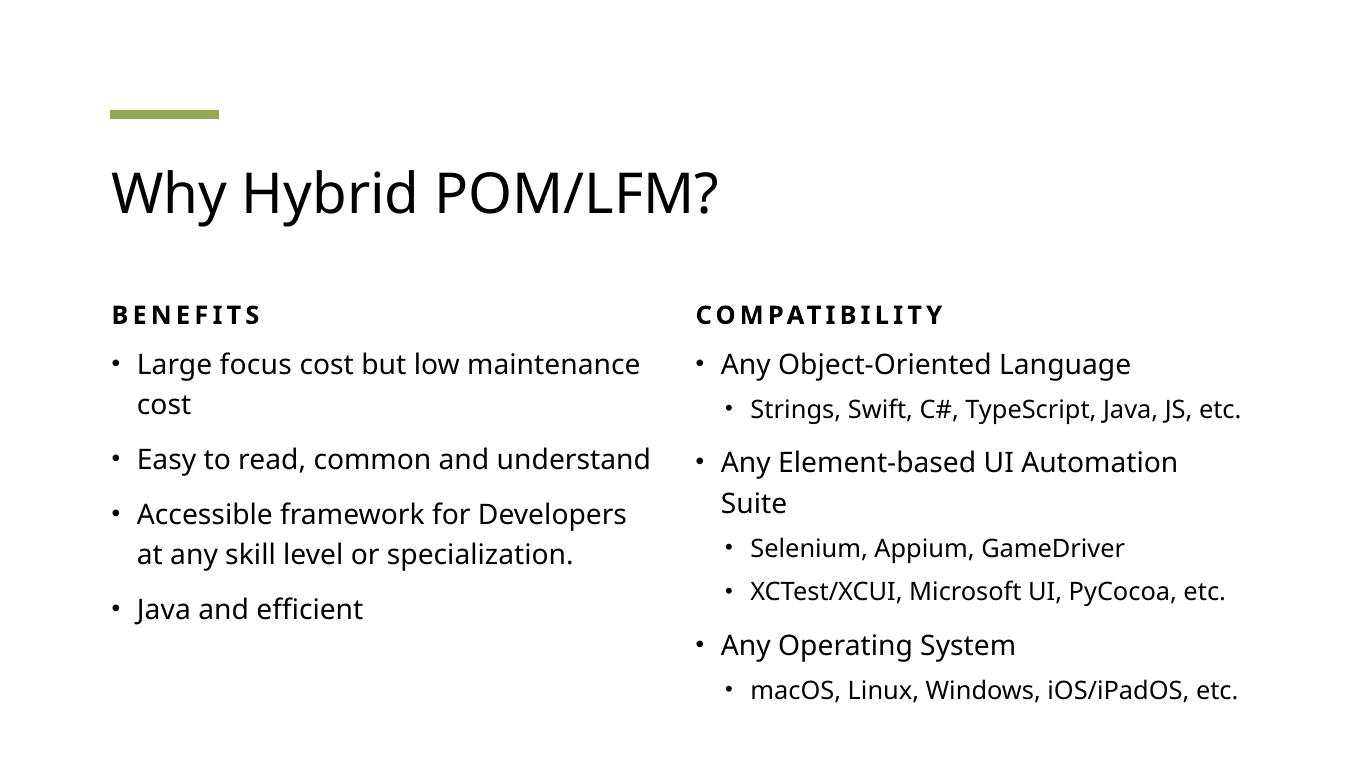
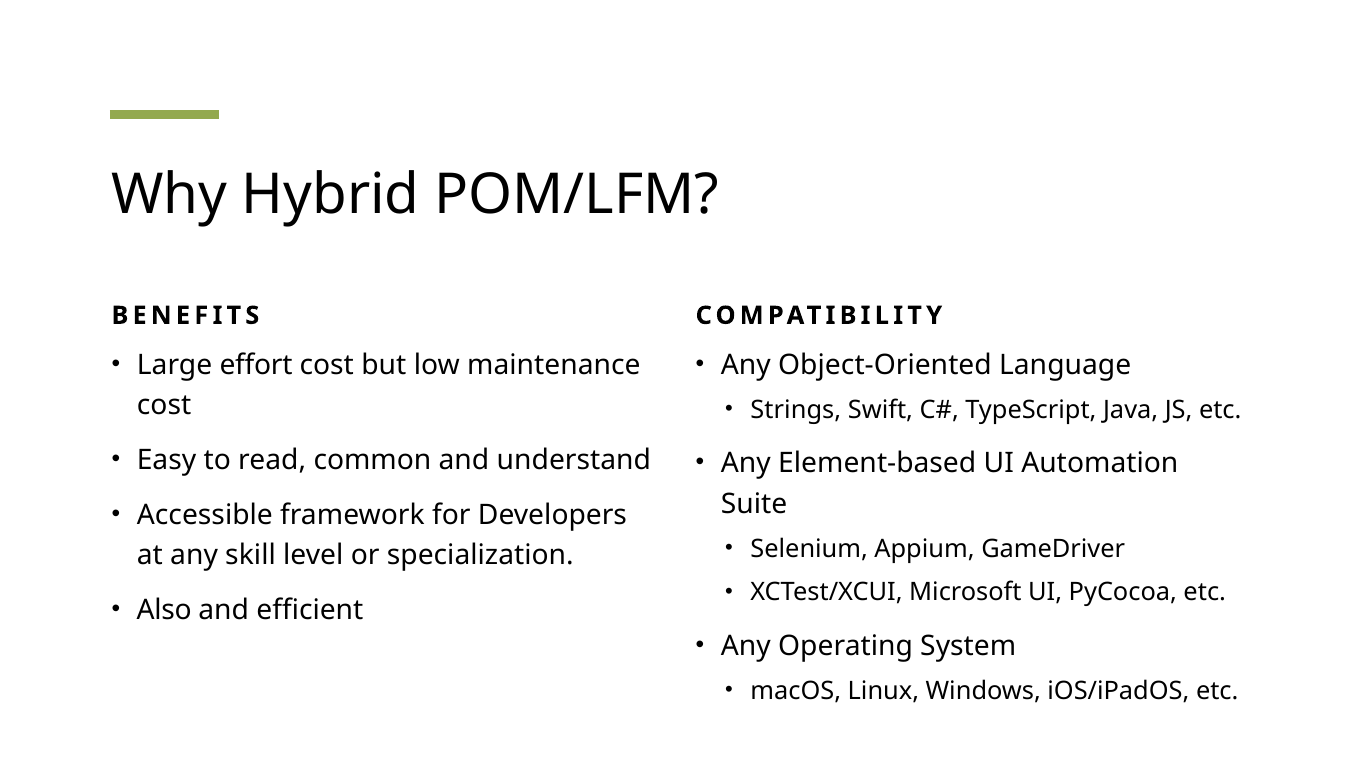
focus: focus -> effort (256, 365)
Java: Java -> Also (164, 610)
